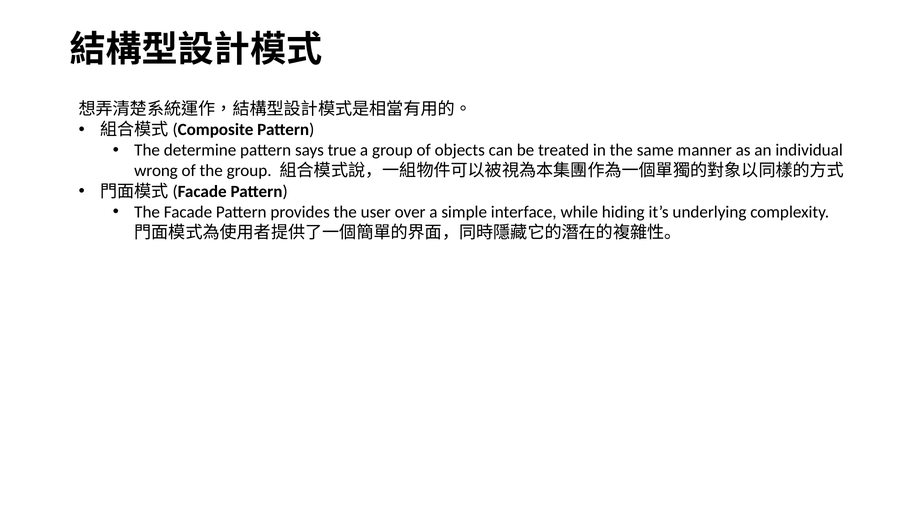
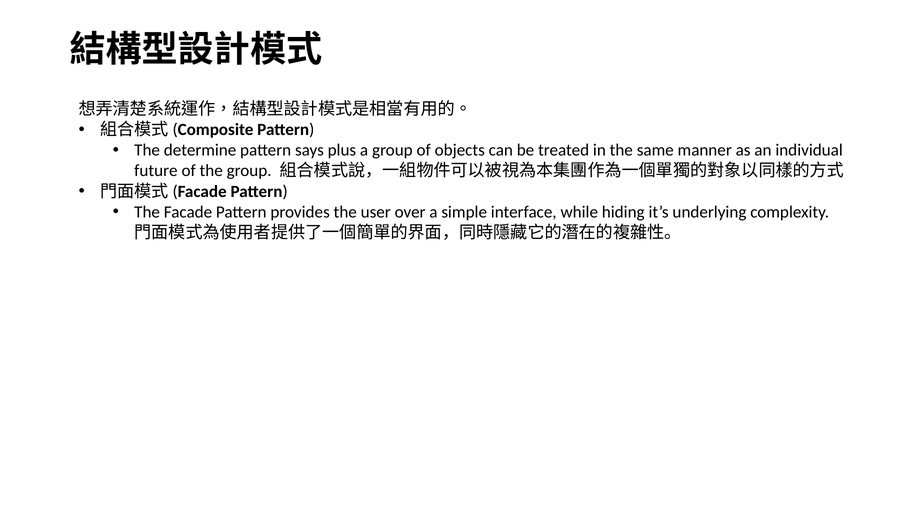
true: true -> plus (342, 150)
wrong: wrong -> future (156, 171)
